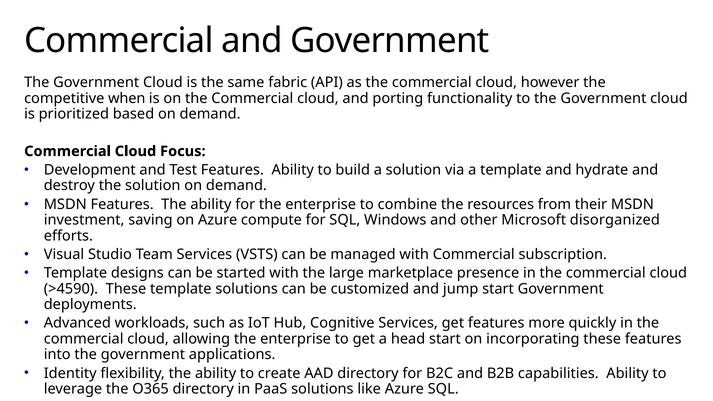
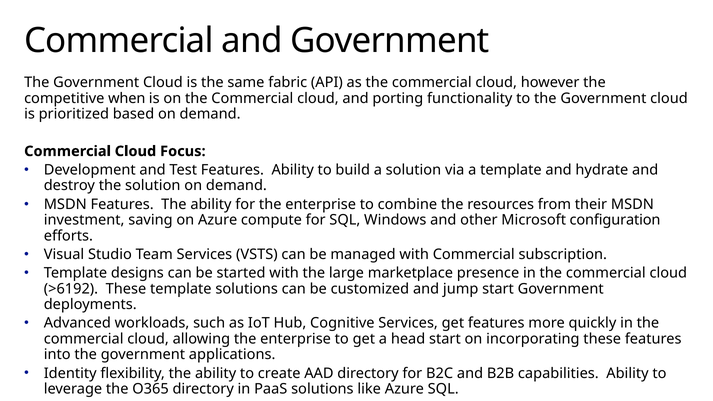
disorganized: disorganized -> configuration (615, 220)
>4590: >4590 -> >6192 (71, 289)
